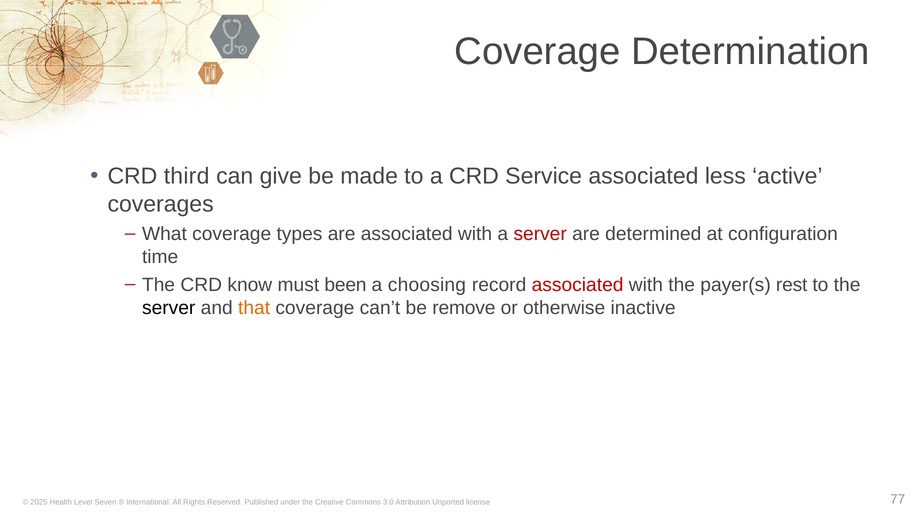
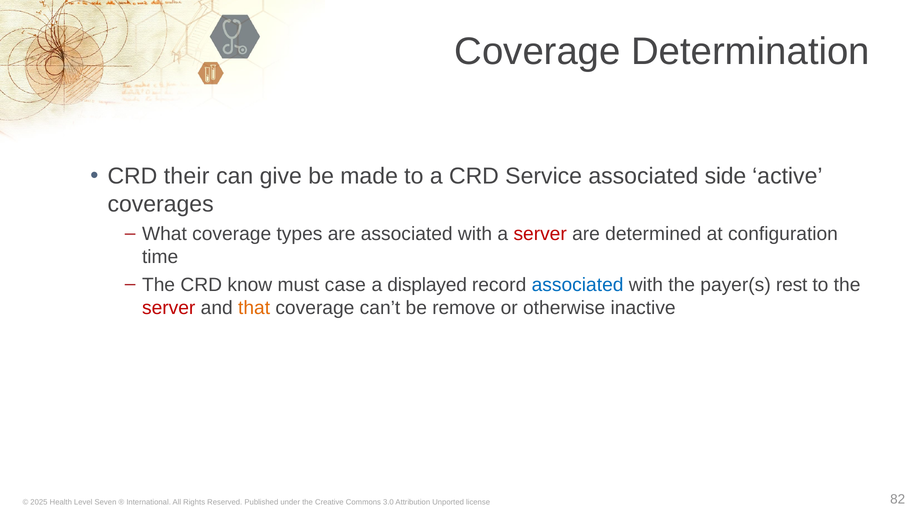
third: third -> their (187, 176)
less: less -> side (725, 176)
been: been -> case (345, 285)
choosing: choosing -> displayed (427, 285)
associated colour: red -> blue (578, 285)
server colour: black -> red (169, 308)
77: 77 -> 82 (898, 499)
